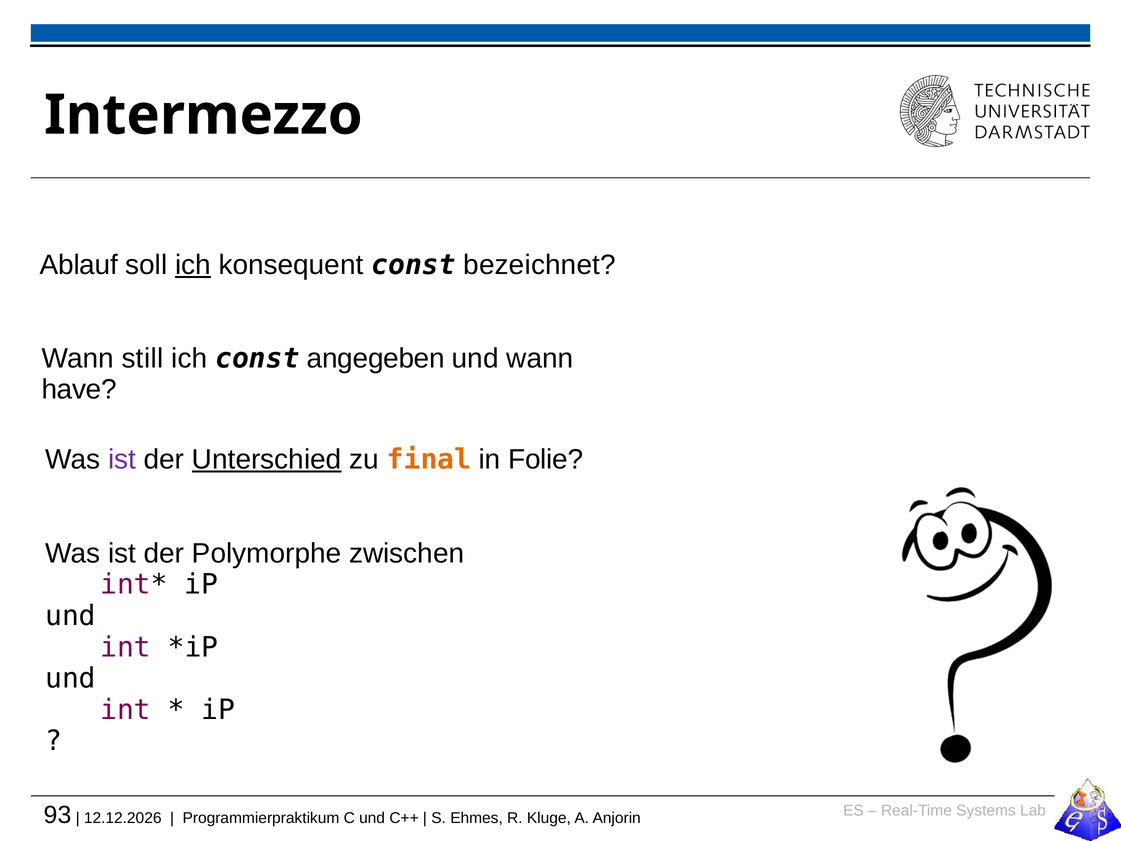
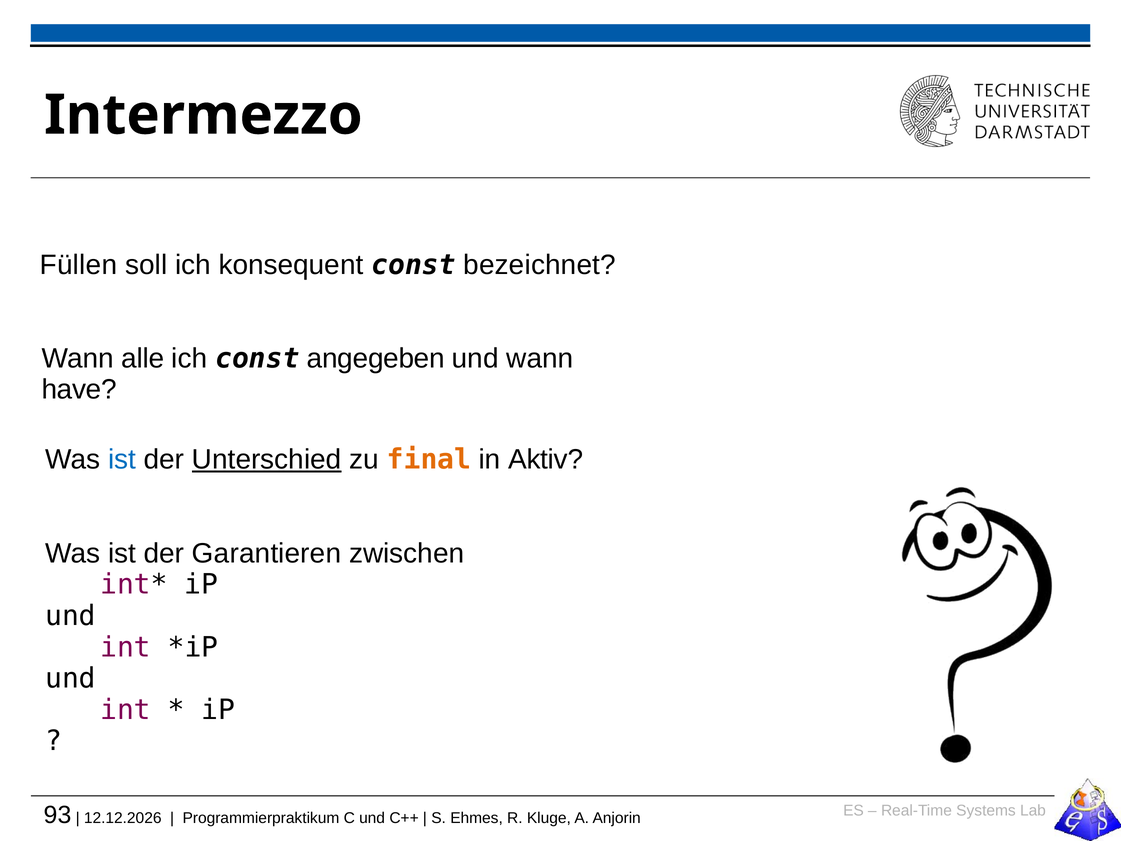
Ablauf: Ablauf -> Füllen (79, 265)
ich underline: present -> none (193, 265)
still: still -> alle (143, 358)
ist colour: purple -> blue (122, 459)
Folie: Folie -> Aktiv (546, 459)
Polymorphe: Polymorphe -> Garantieren (267, 553)
